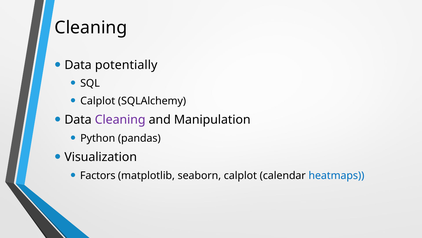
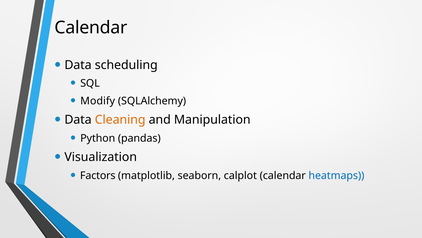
Cleaning: Cleaning -> Calendar (91, 27)
potentially: potentially -> scheduling (126, 65)
Calplot: Calplot -> Modify (98, 101)
Cleaning colour: purple -> orange (120, 120)
